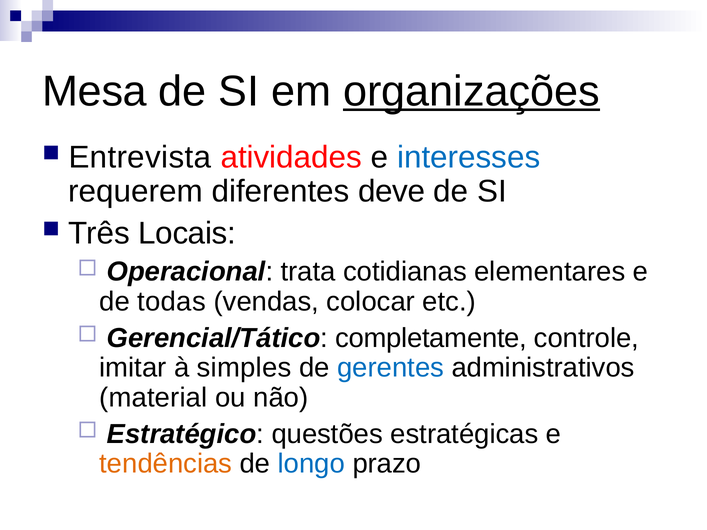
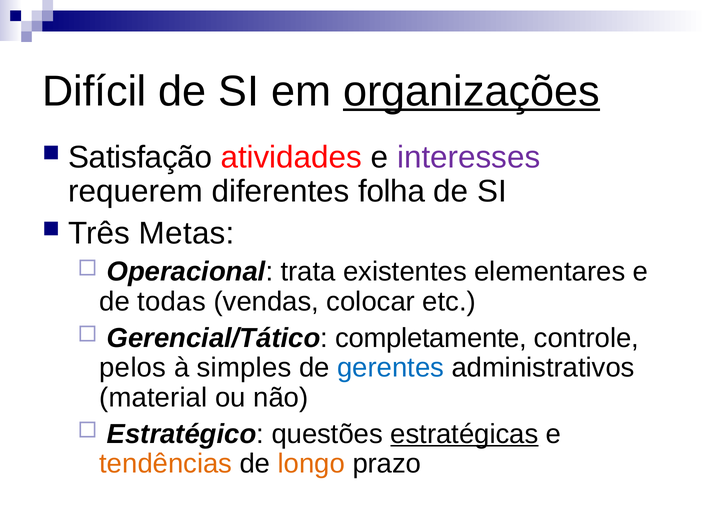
Mesa: Mesa -> Difícil (94, 91)
Entrevista: Entrevista -> Satisfação (140, 158)
interesses colour: blue -> purple (469, 158)
deve: deve -> folha (392, 191)
Locais: Locais -> Metas (187, 233)
cotidianas: cotidianas -> existentes (405, 272)
imitar: imitar -> pelos (133, 368)
estratégicas underline: none -> present (464, 434)
longo colour: blue -> orange (311, 464)
